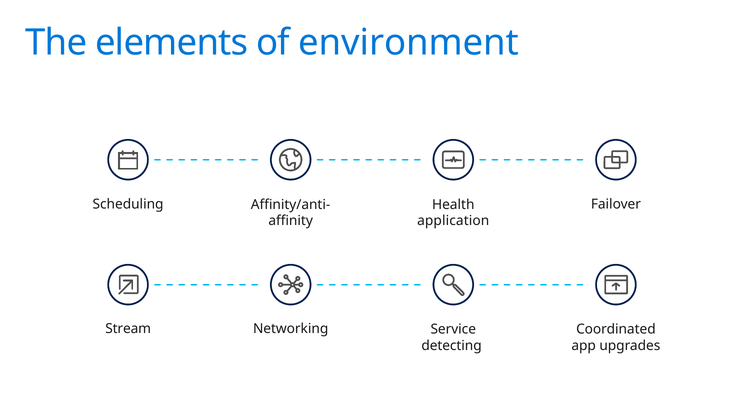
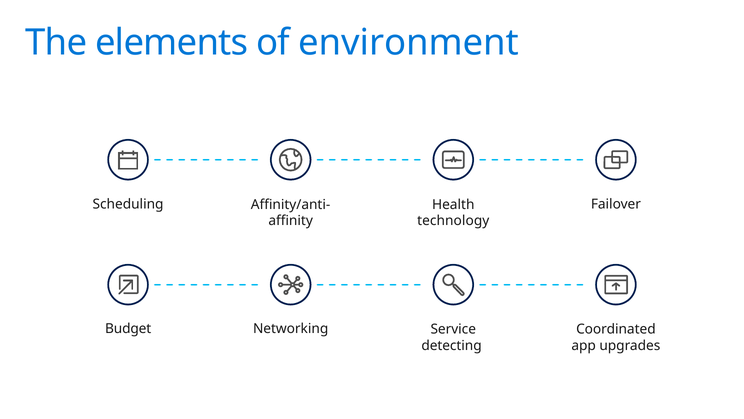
application: application -> technology (453, 221)
Stream: Stream -> Budget (128, 329)
